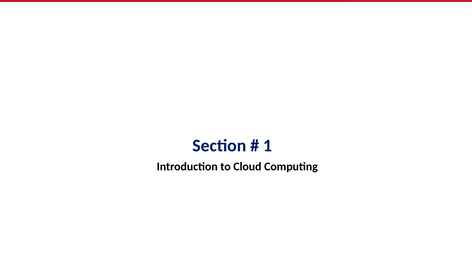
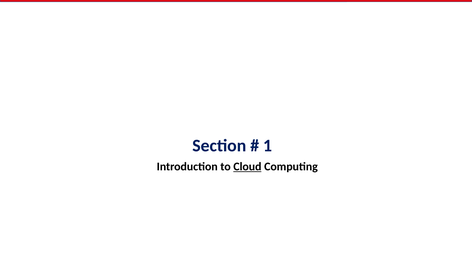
Cloud underline: none -> present (247, 167)
